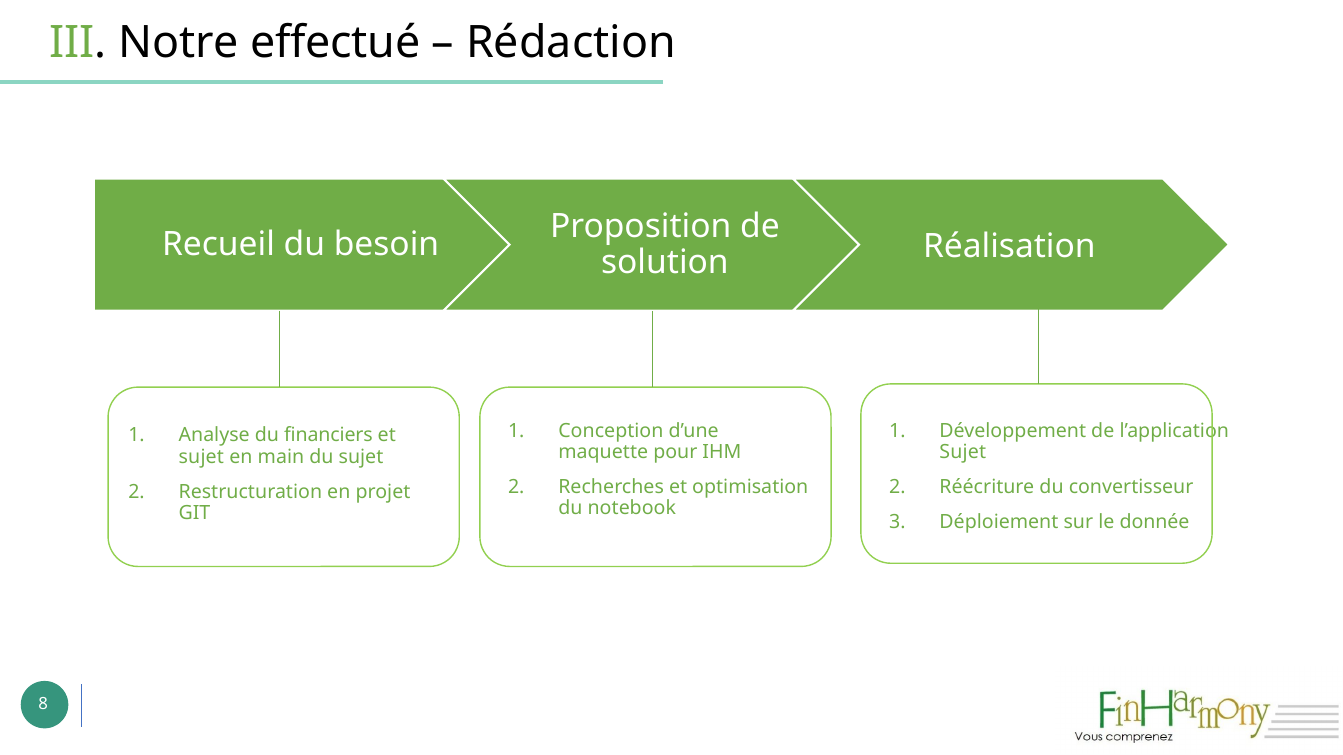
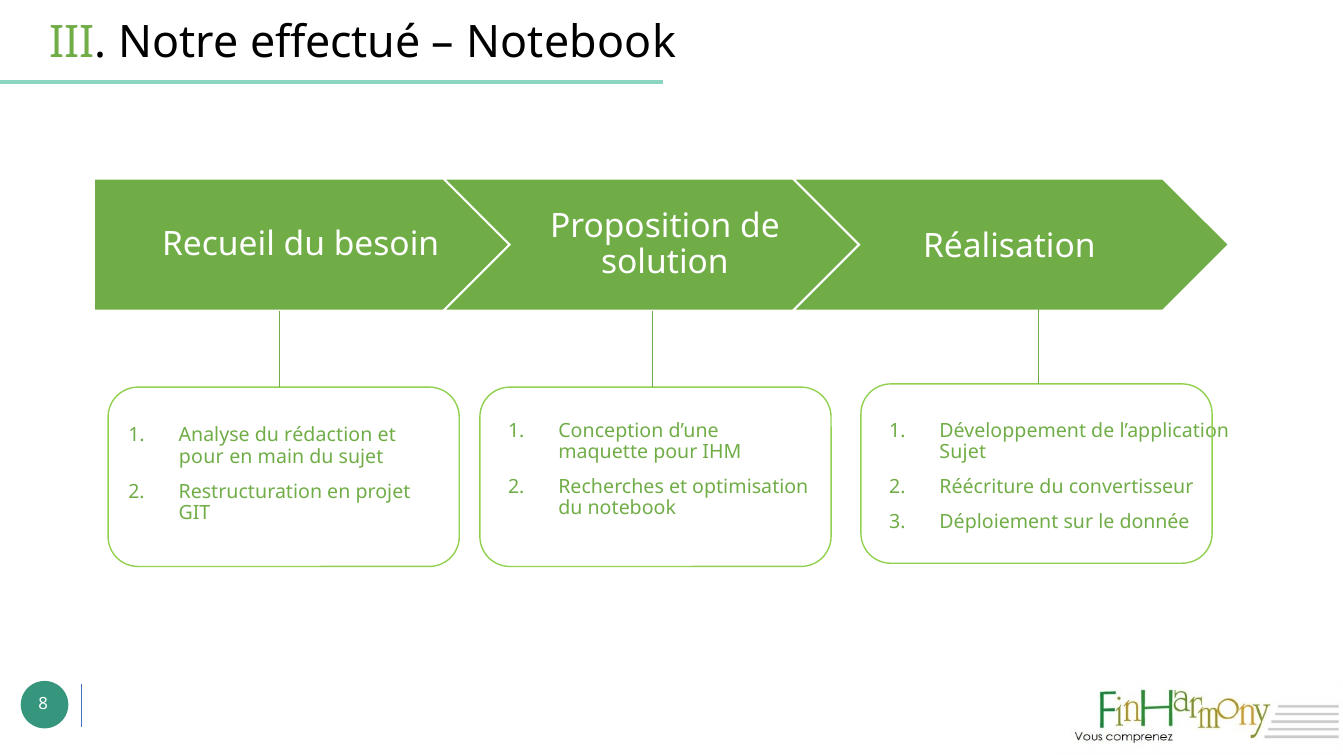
Rédaction: Rédaction -> Notebook (571, 43)
financiers: financiers -> rédaction (328, 436)
sujet: sujet -> pour (201, 457)
